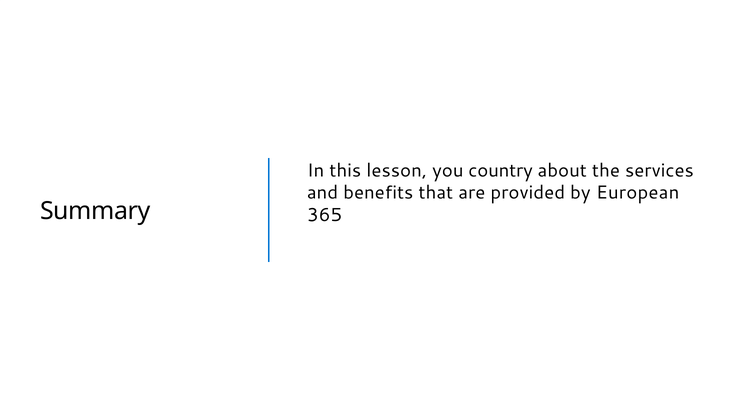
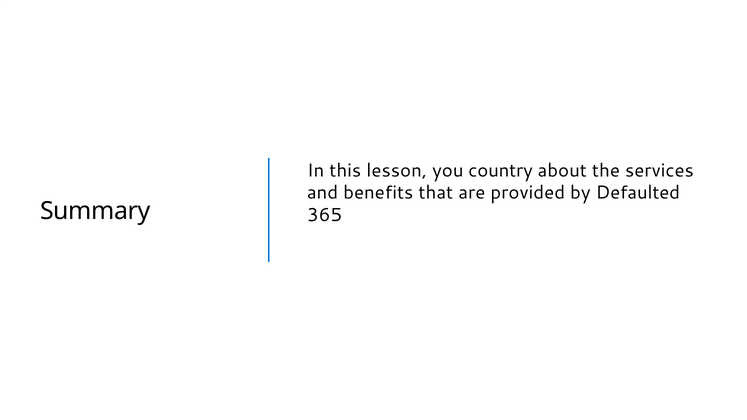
European: European -> Defaulted (638, 193)
